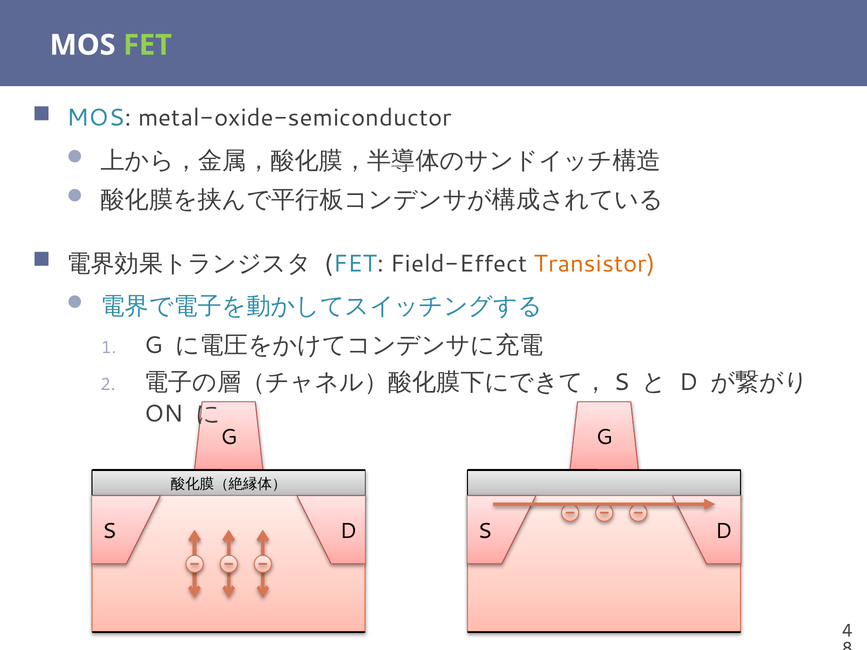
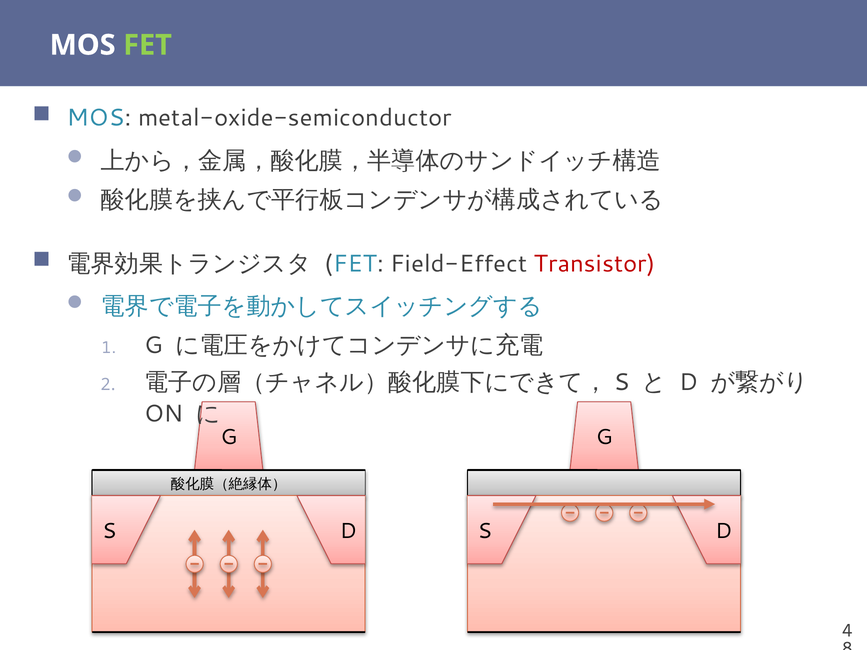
Transistor colour: orange -> red (595, 264)
